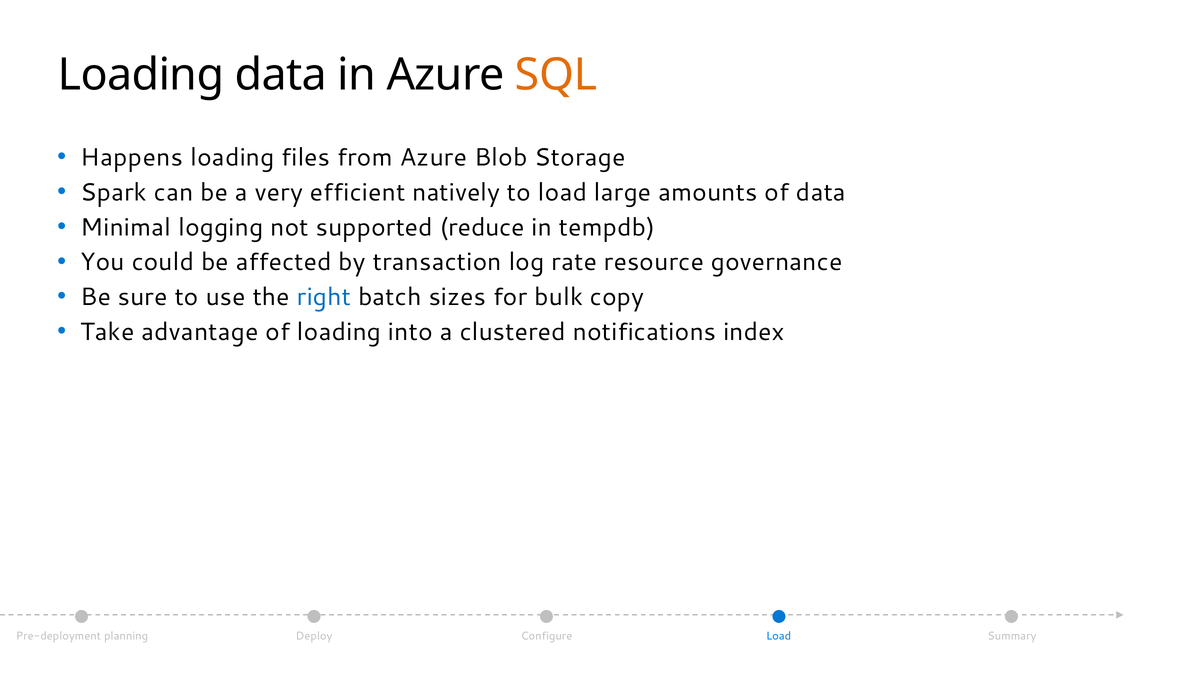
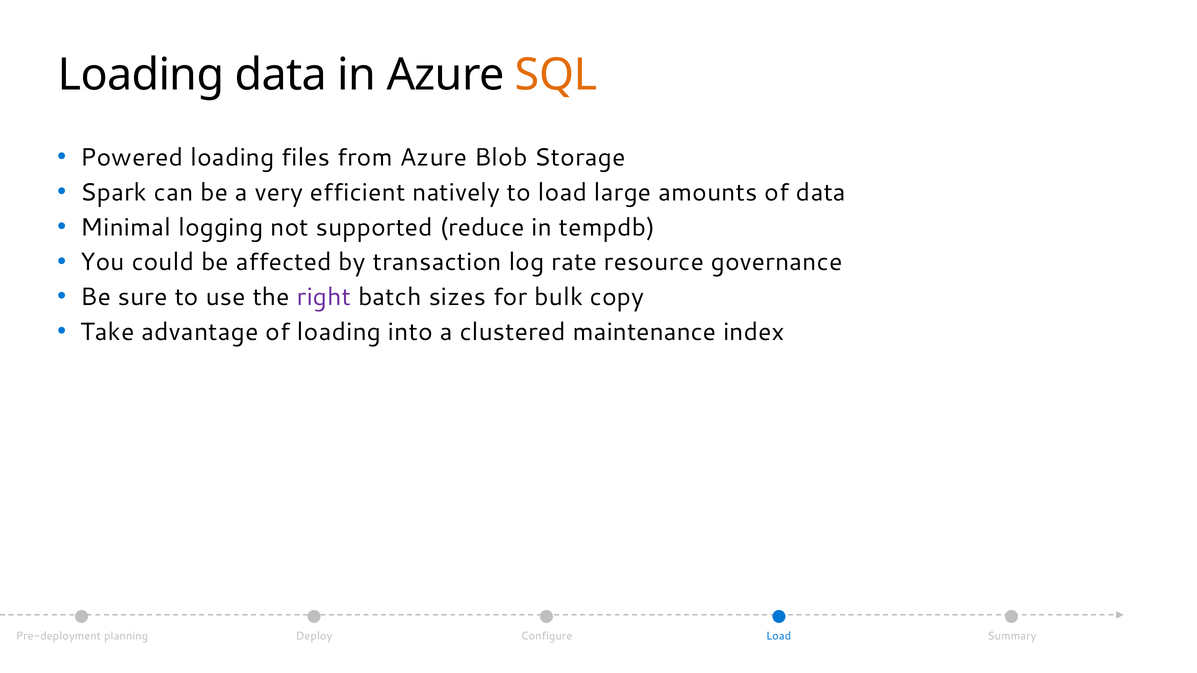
Happens: Happens -> Powered (132, 158)
right colour: blue -> purple (324, 297)
notifications: notifications -> maintenance (645, 332)
